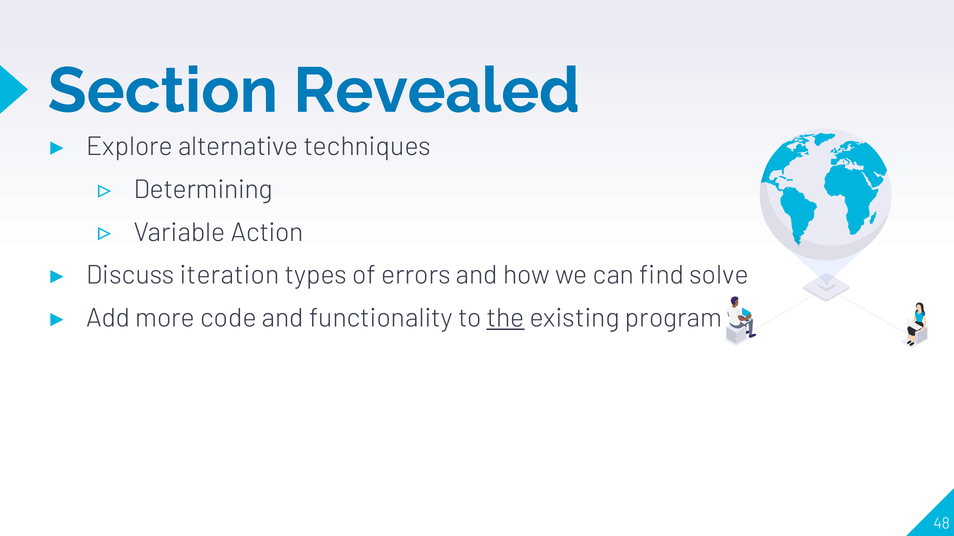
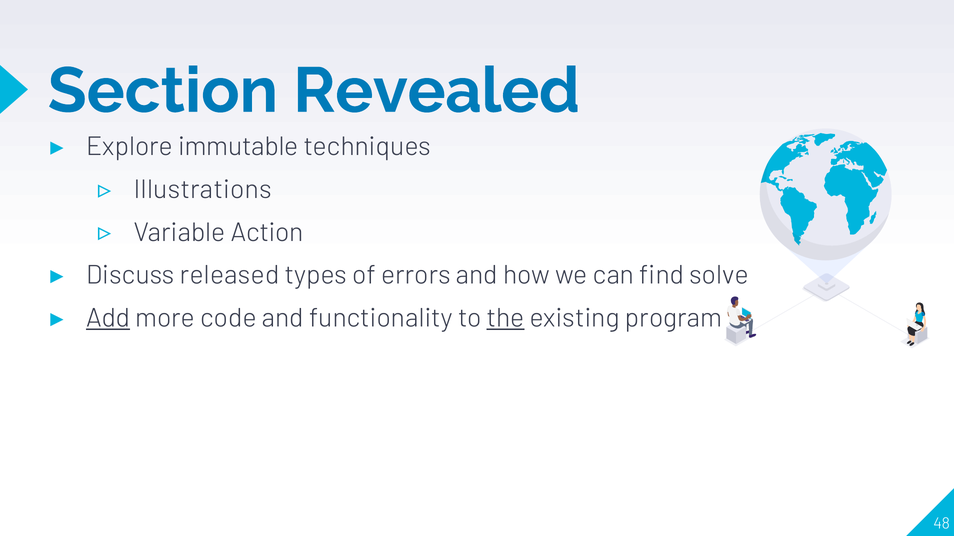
alternative: alternative -> immutable (238, 147)
Determining: Determining -> Illustrations (203, 190)
iteration: iteration -> released (230, 275)
Add underline: none -> present (108, 318)
